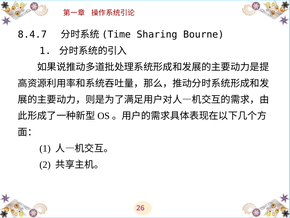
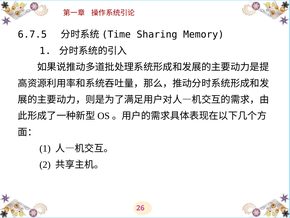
8.4.7: 8.4.7 -> 6.7.5 (32, 35)
Bourne: Bourne -> Memory (204, 35)
